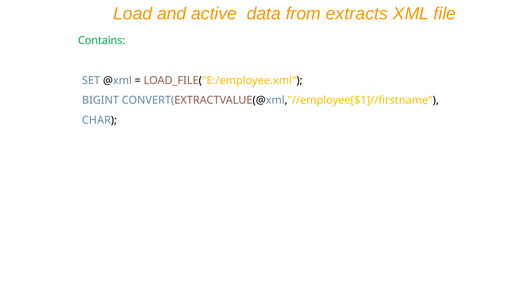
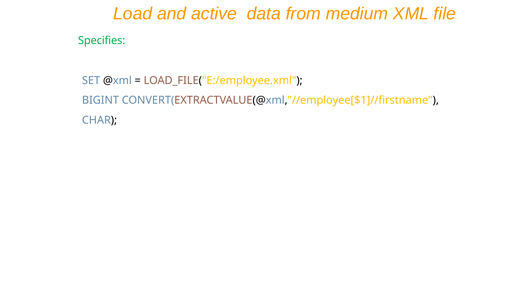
extracts: extracts -> medium (357, 14)
Contains: Contains -> Specifies (102, 40)
